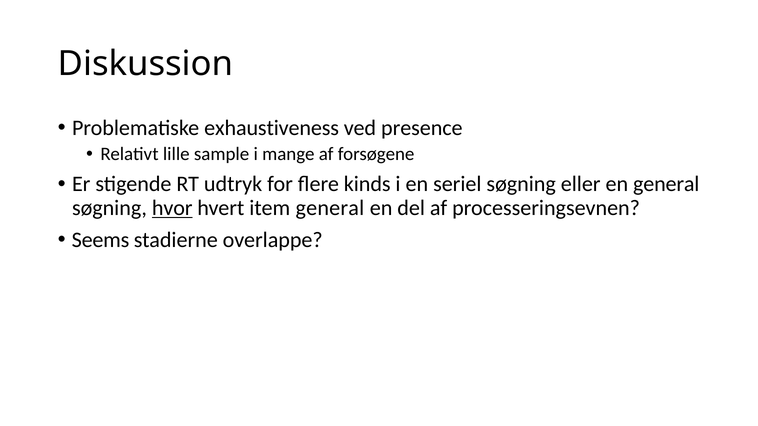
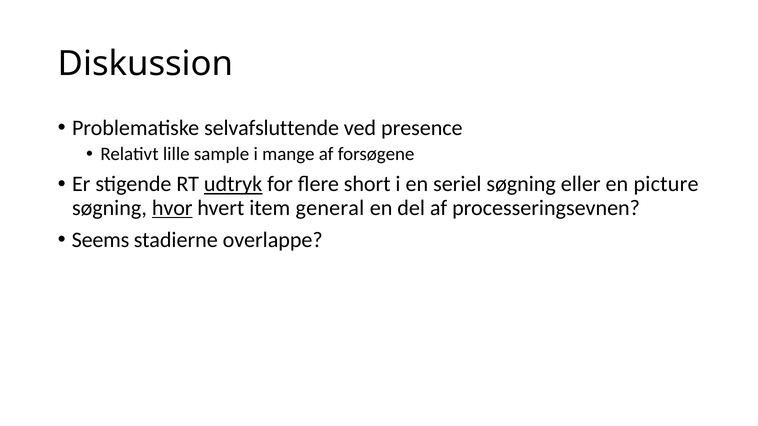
exhaustiveness: exhaustiveness -> selvafsluttende (272, 128)
udtryk underline: none -> present (233, 184)
kinds: kinds -> short (367, 184)
en general: general -> picture (666, 184)
